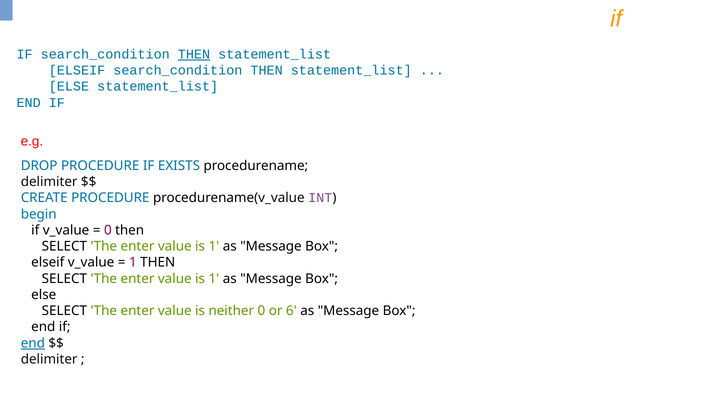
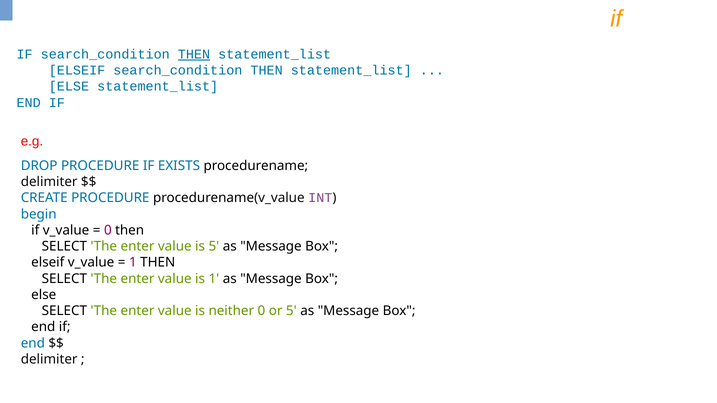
1: 1 -> 5 (214, 247)
or 6: 6 -> 5 (291, 311)
end underline: present -> none (33, 343)
